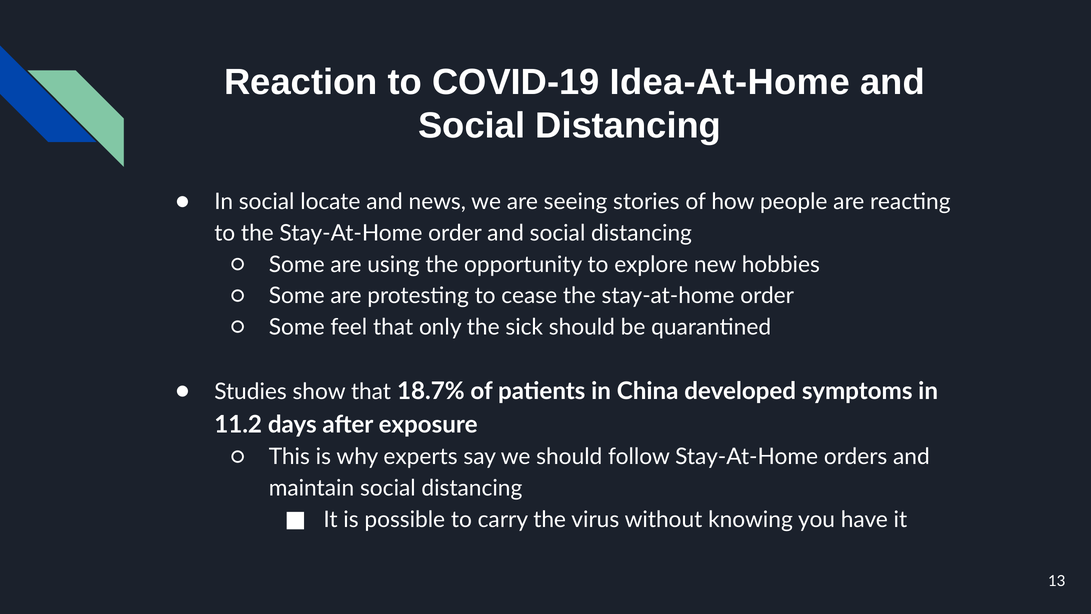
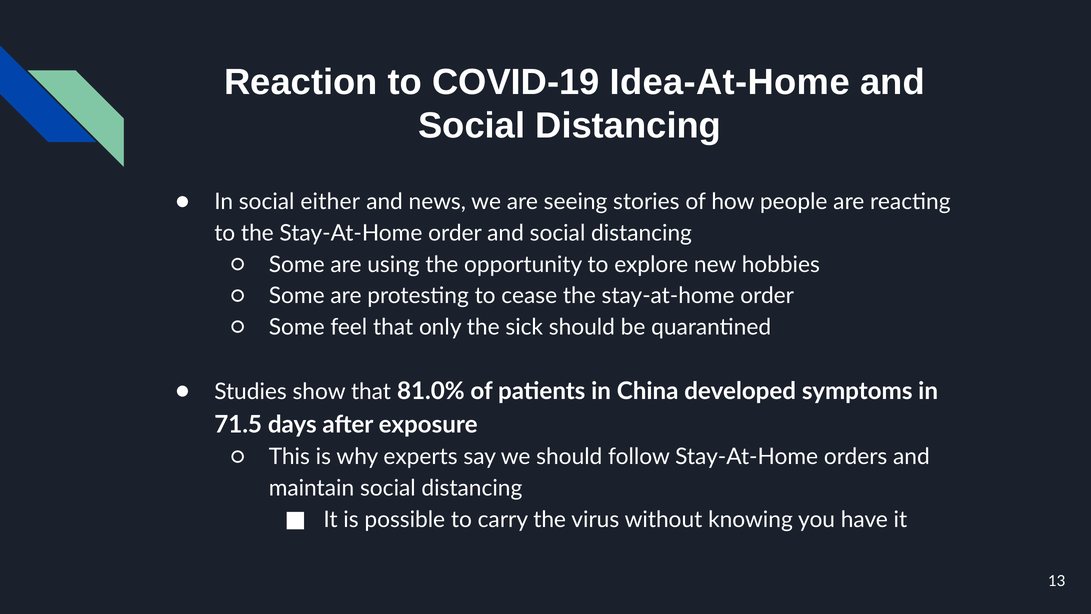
locate: locate -> either (330, 202)
18.7%: 18.7% -> 81.0% (431, 391)
11.2: 11.2 -> 71.5 (238, 424)
